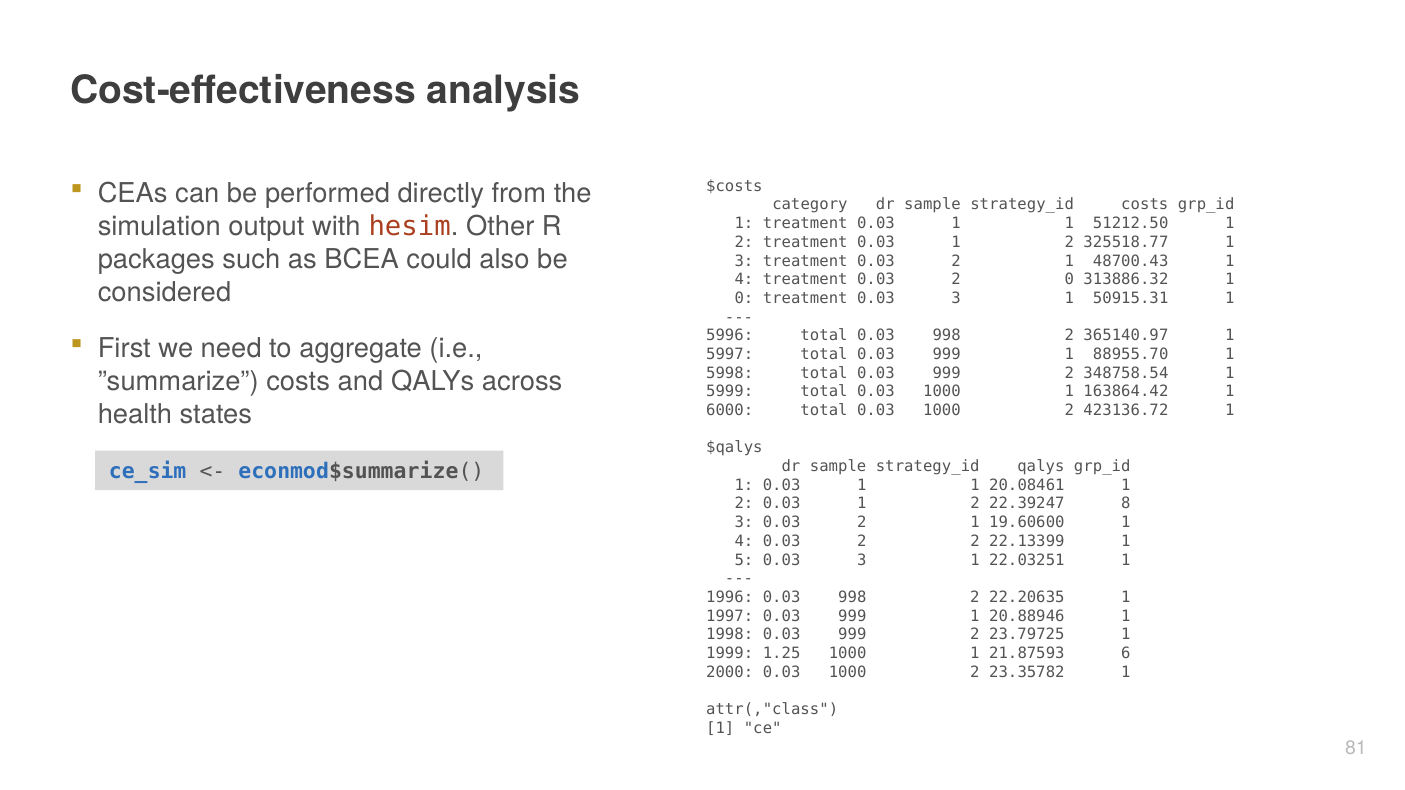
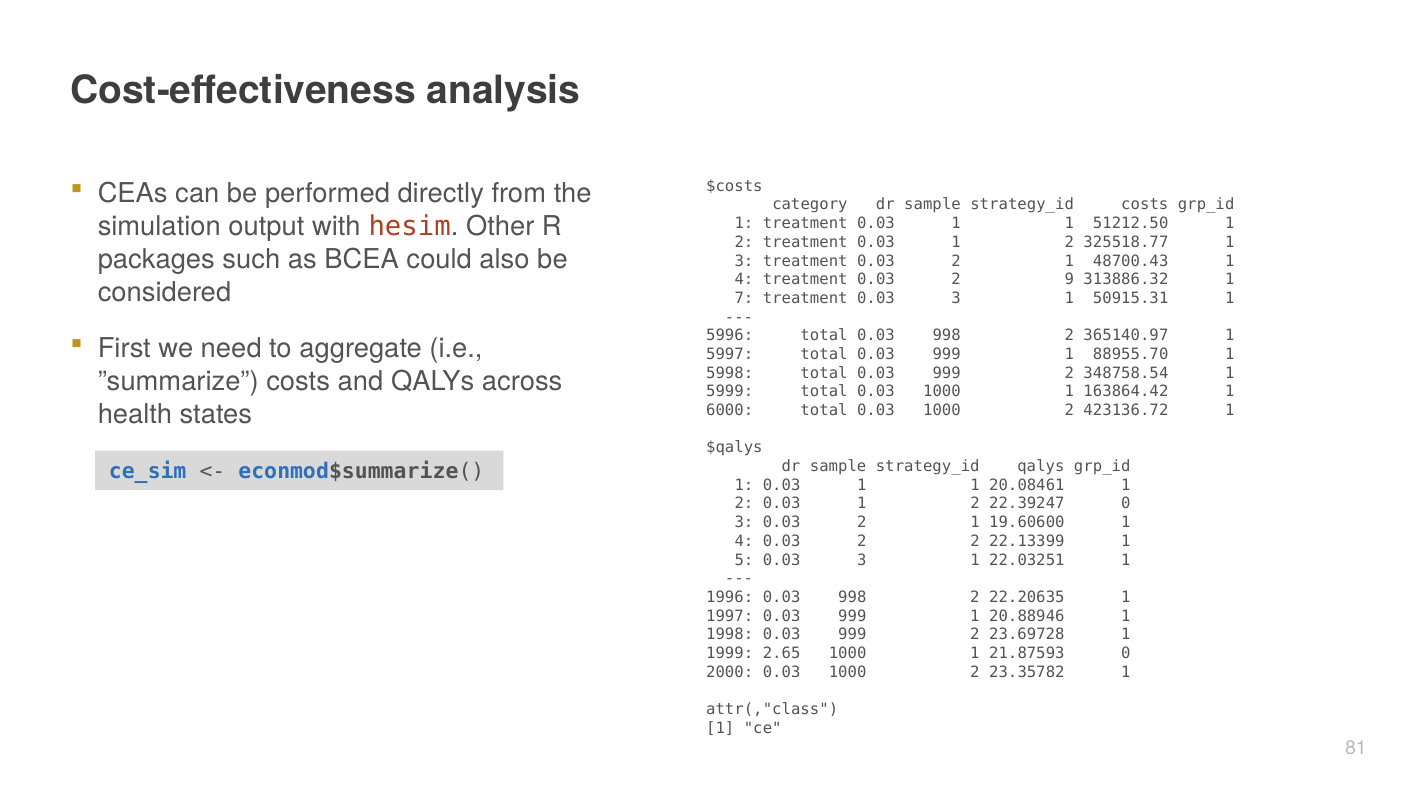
2 0: 0 -> 9 (1069, 280)
0: 0 -> 7 (744, 298)
22.39247 8: 8 -> 0 (1126, 504)
23.79725: 23.79725 -> 23.69728 (1027, 635)
1.25: 1.25 -> 2.65 (782, 654)
21.87593 6: 6 -> 0 (1126, 654)
